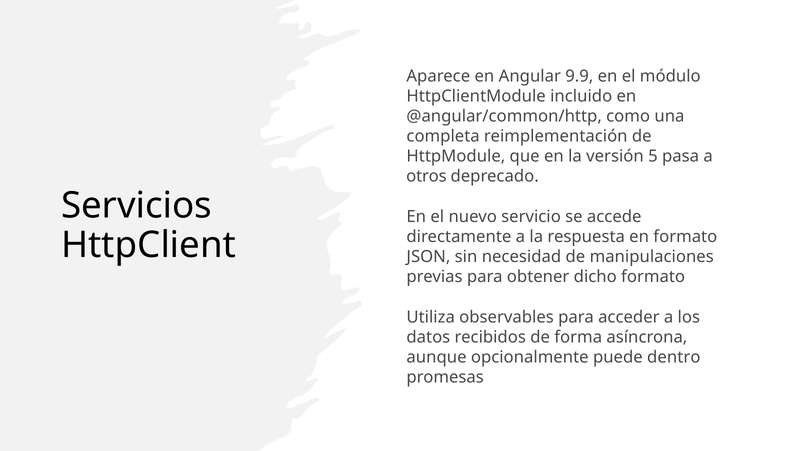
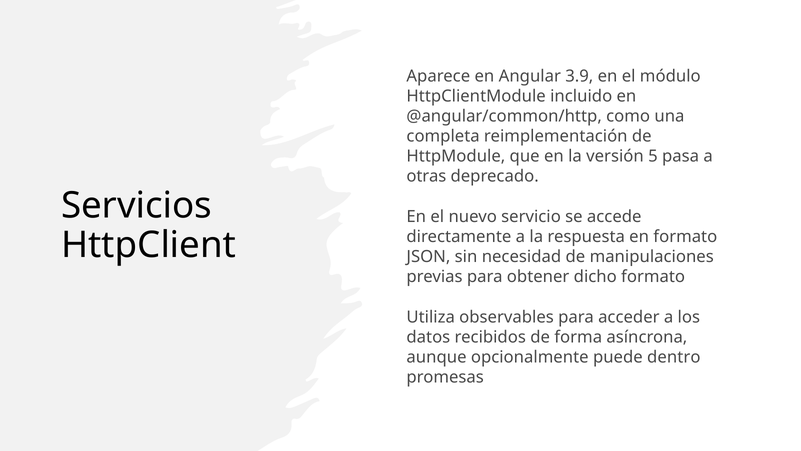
9.9: 9.9 -> 3.9 (579, 76)
otros: otros -> otras (426, 176)
